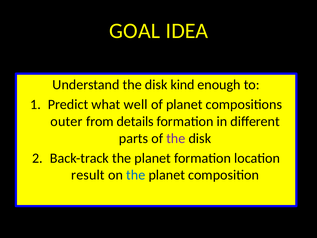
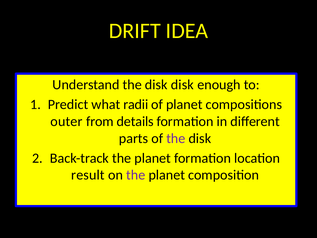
GOAL: GOAL -> DRIFT (135, 31)
disk kind: kind -> disk (182, 85)
well: well -> radii (136, 104)
the colour: blue -> purple (136, 175)
